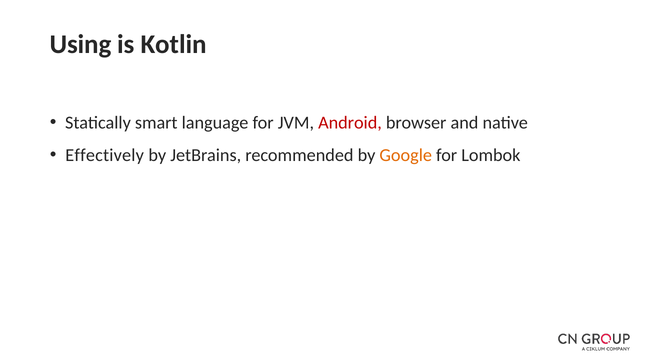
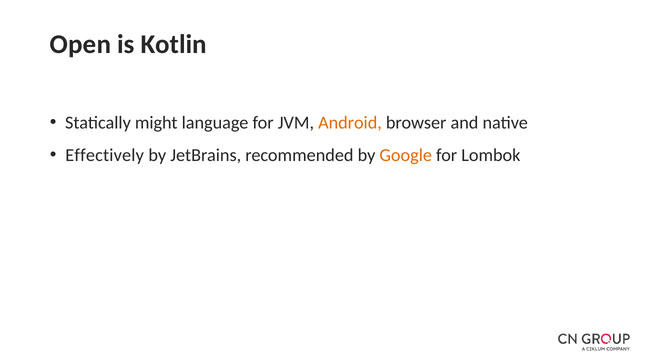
Using: Using -> Open (81, 44)
smart: smart -> might (156, 123)
Android colour: red -> orange (350, 123)
